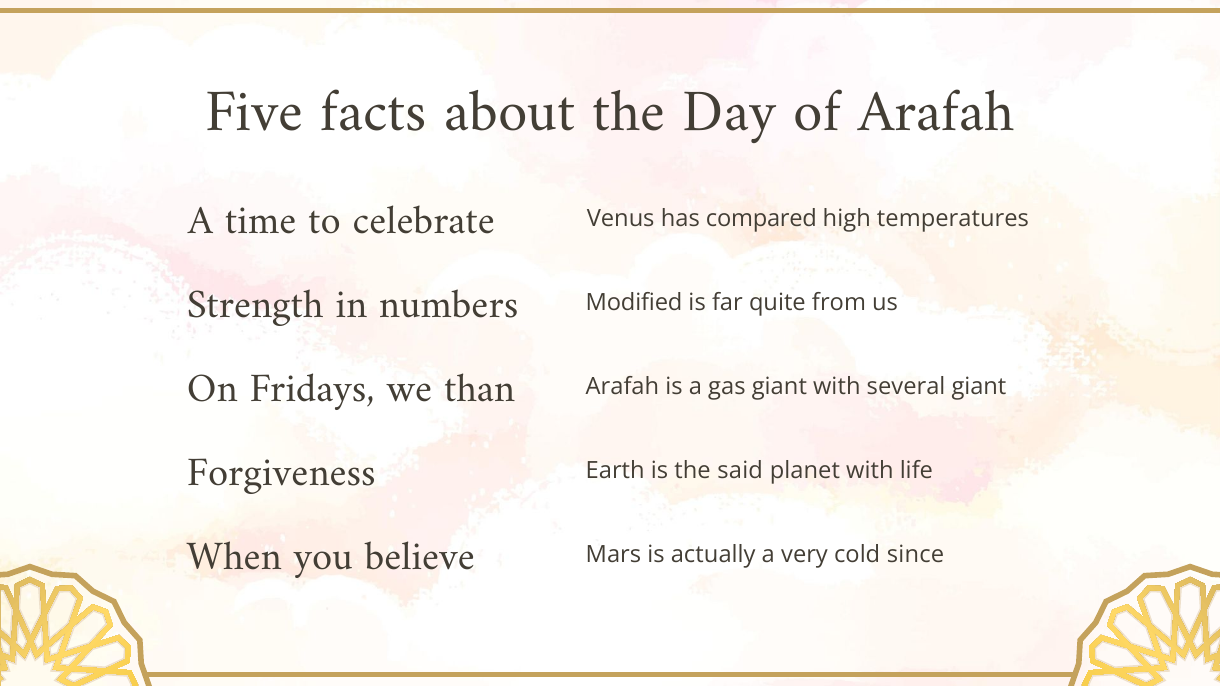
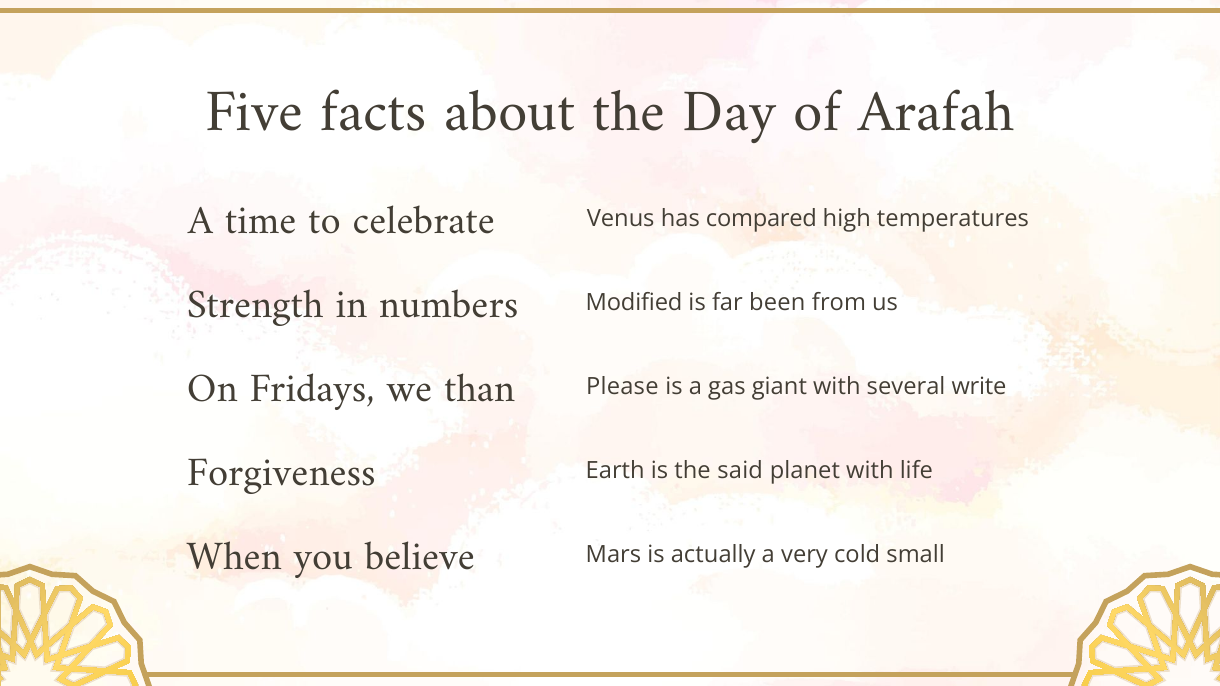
quite: quite -> been (777, 303)
Arafah: Arafah -> Please (622, 387)
several giant: giant -> write (979, 387)
since: since -> small (916, 555)
